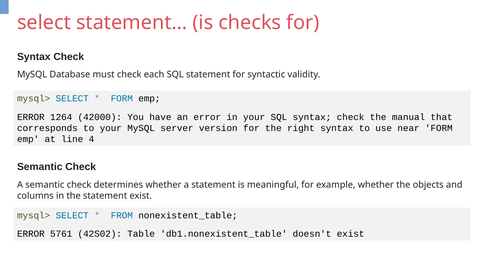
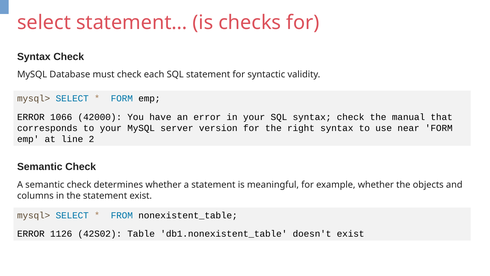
1264: 1264 -> 1066 (61, 117)
4: 4 -> 2 (92, 139)
5761: 5761 -> 1126 (61, 234)
